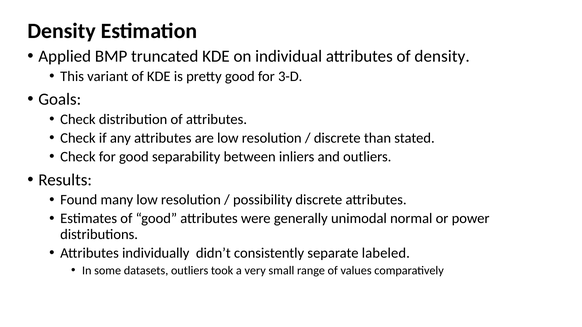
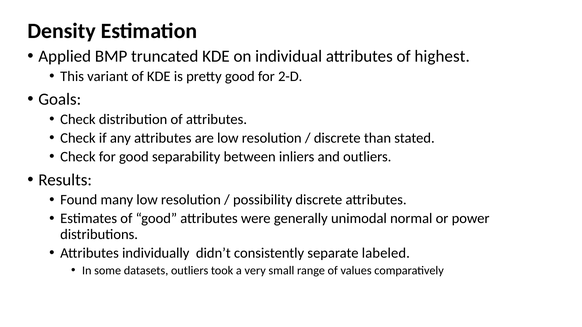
of density: density -> highest (442, 56)
3-D: 3-D -> 2-D (290, 76)
